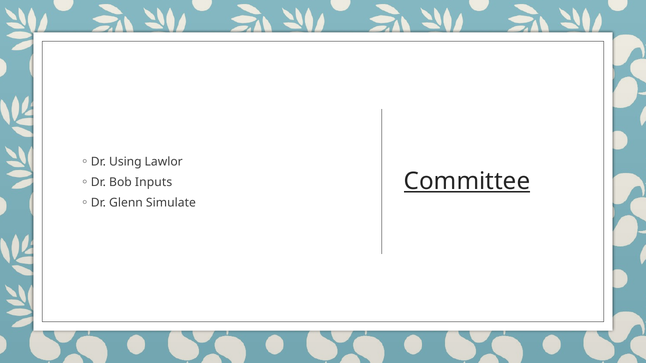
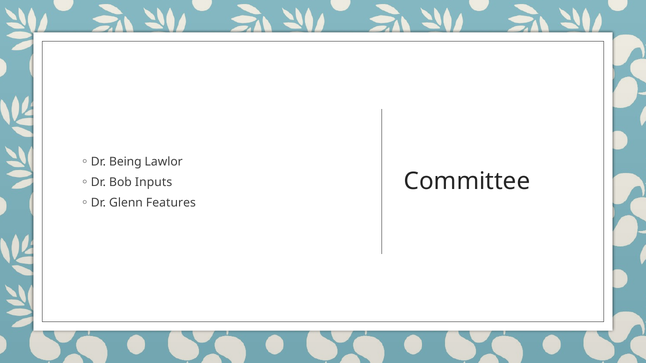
Using: Using -> Being (125, 162)
Committee underline: present -> none (467, 182)
Simulate: Simulate -> Features (171, 203)
